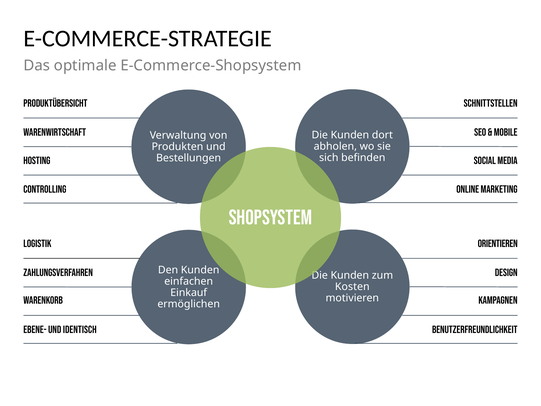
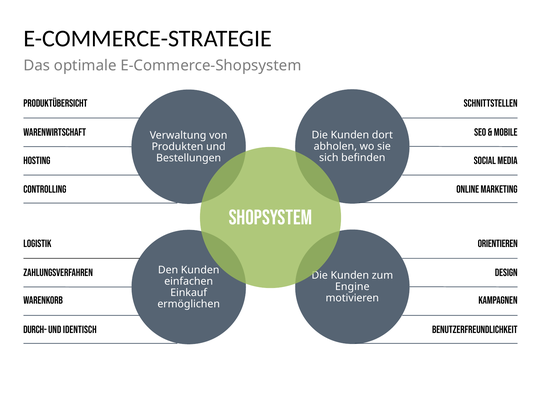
Kosten: Kosten -> Engine (352, 286)
EBENE-: EBENE- -> DURCH- (35, 329)
